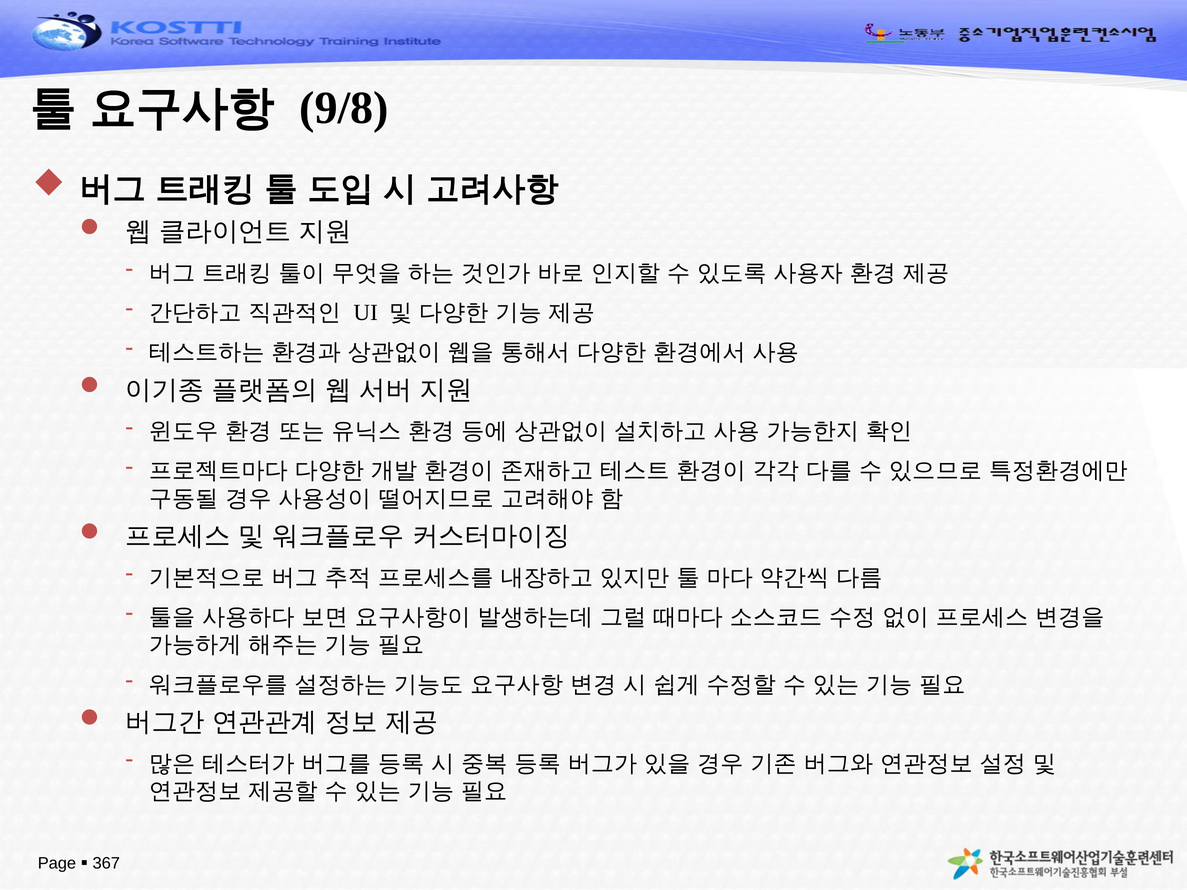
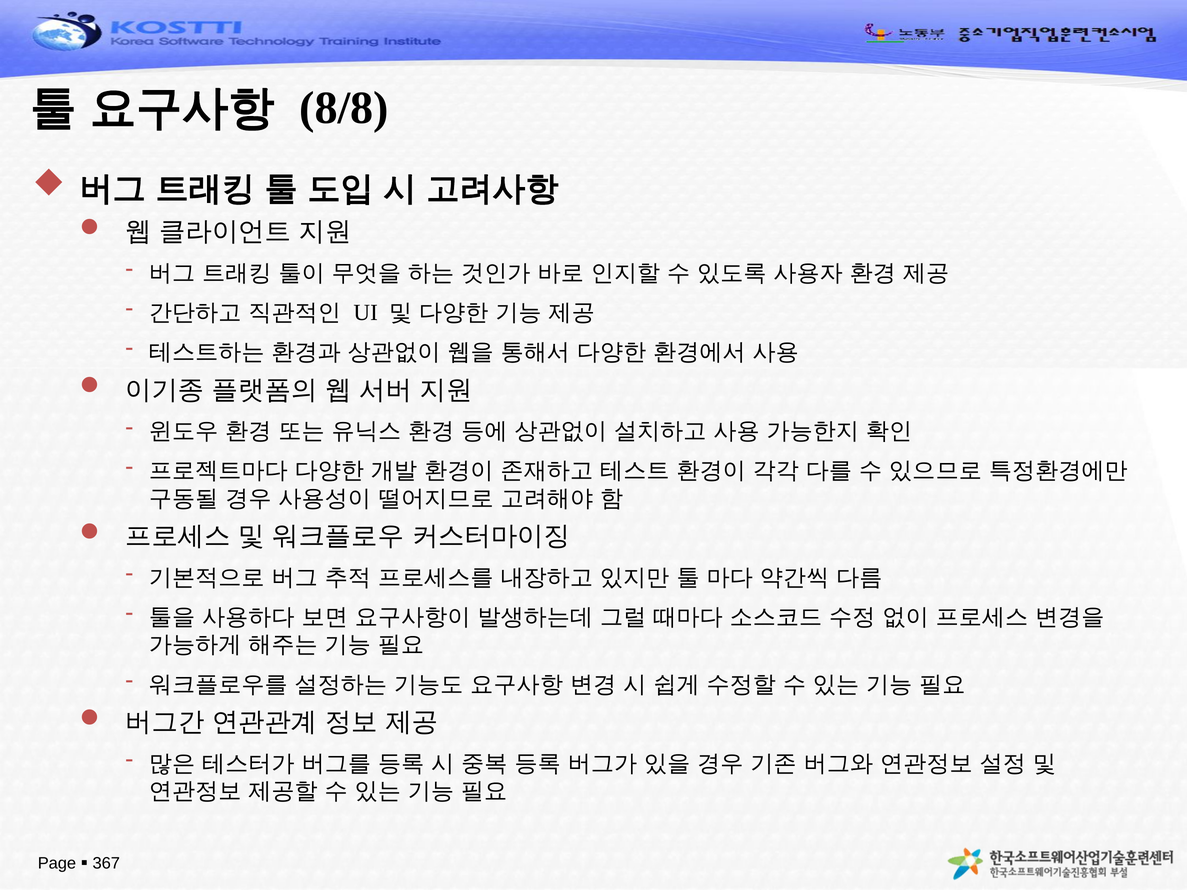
9/8: 9/8 -> 8/8 (344, 108)
